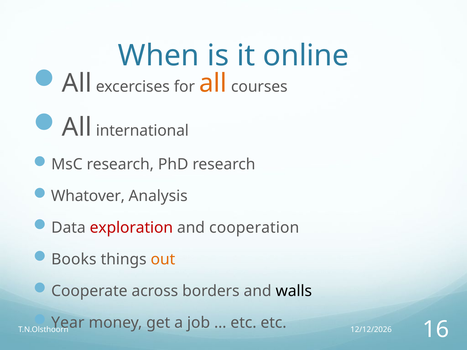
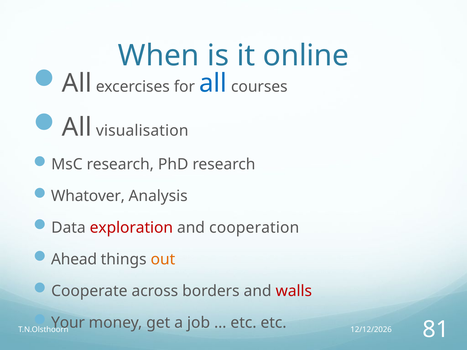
all colour: orange -> blue (213, 83)
international: international -> visualisation (142, 131)
Books: Books -> Ahead (74, 259)
walls colour: black -> red (294, 291)
Year: Year -> Your (68, 323)
16: 16 -> 81 (436, 330)
